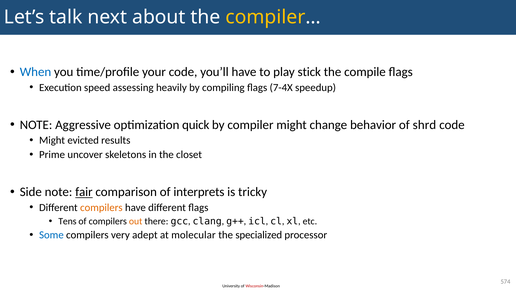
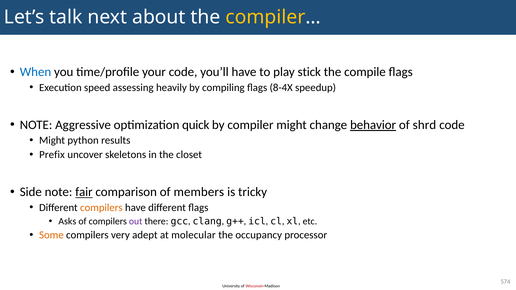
7-4X: 7-4X -> 8-4X (281, 88)
behavior underline: none -> present (373, 125)
evicted: evicted -> python (83, 140)
Prime: Prime -> Prefix (52, 155)
interprets: interprets -> members (199, 192)
Tens: Tens -> Asks (67, 221)
out colour: orange -> purple (136, 221)
Some colour: blue -> orange (51, 235)
specialized: specialized -> occupancy (259, 235)
